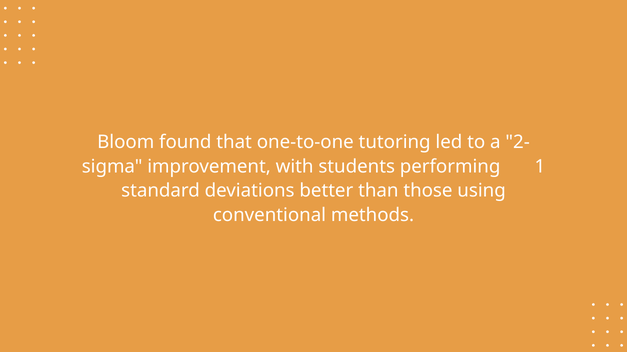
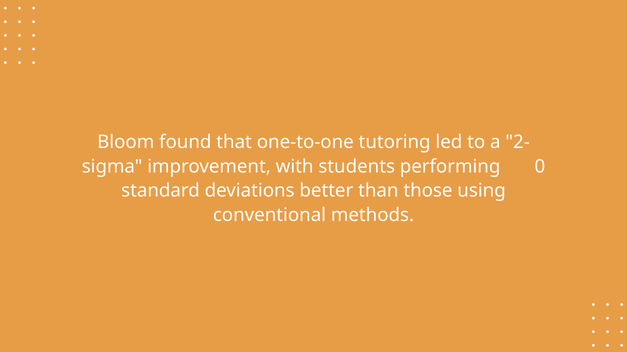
1: 1 -> 0 (540, 167)
